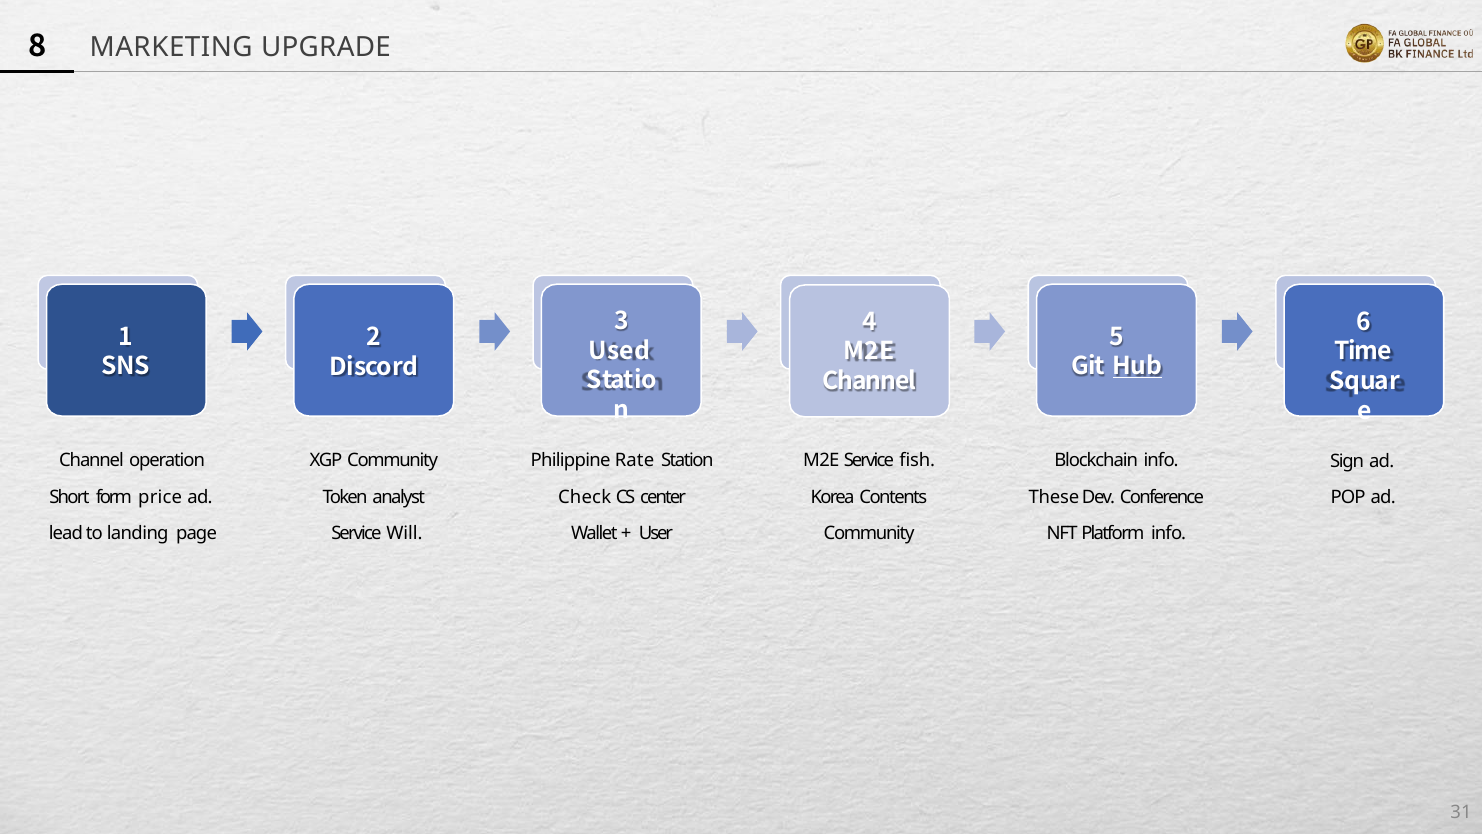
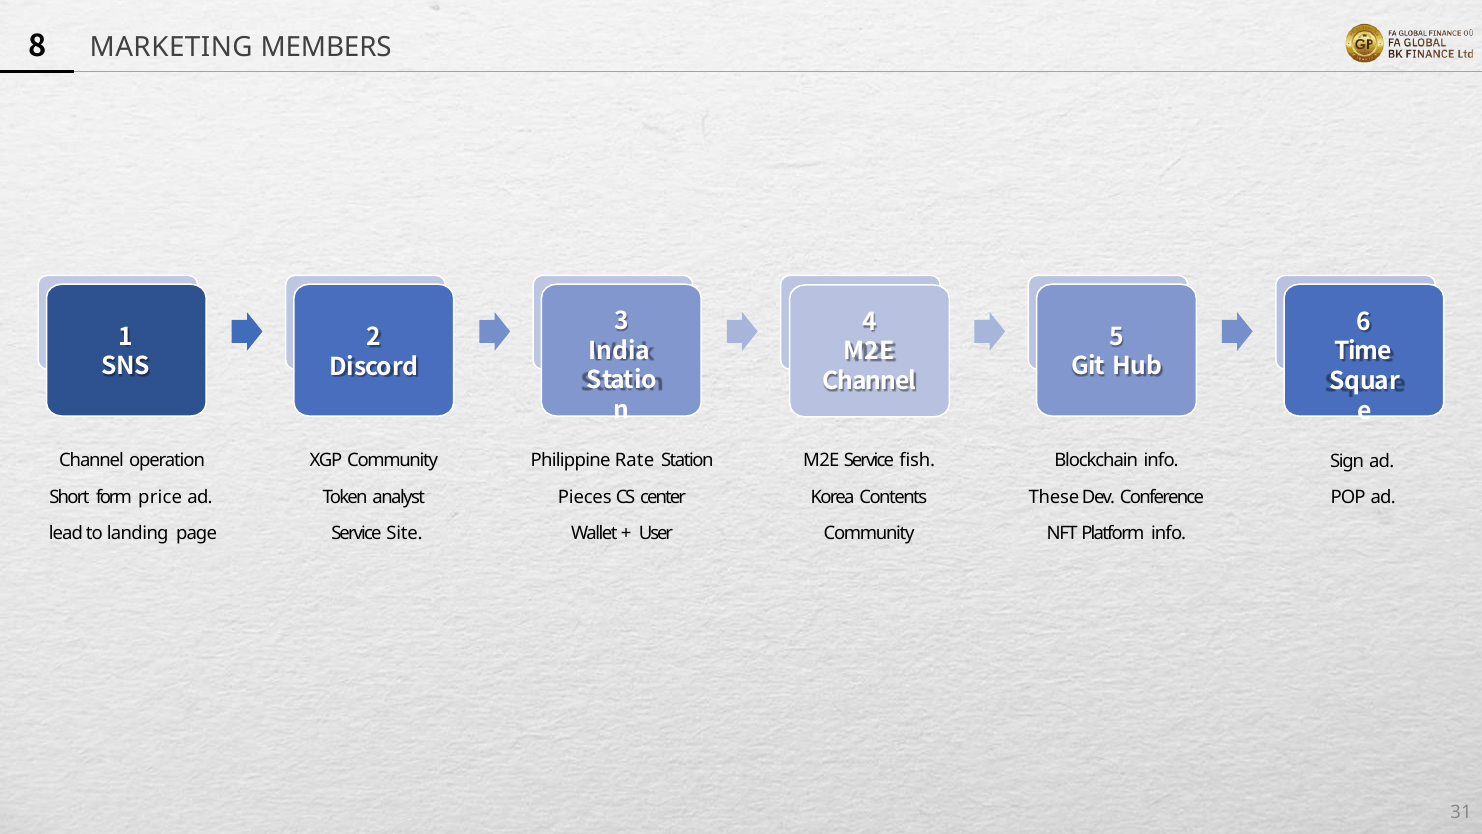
UPGRADE: UPGRADE -> MEMBERS (326, 47)
Used: Used -> India (619, 351)
Hub underline: present -> none (1137, 367)
Check: Check -> Pieces (585, 497)
Will: Will -> Site (404, 533)
